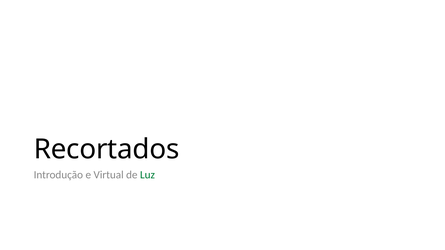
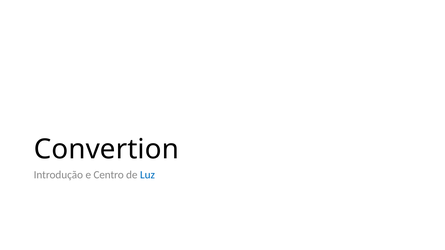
Recortados: Recortados -> Convertion (106, 150)
Virtual: Virtual -> Centro (109, 175)
Luz colour: green -> blue (147, 175)
